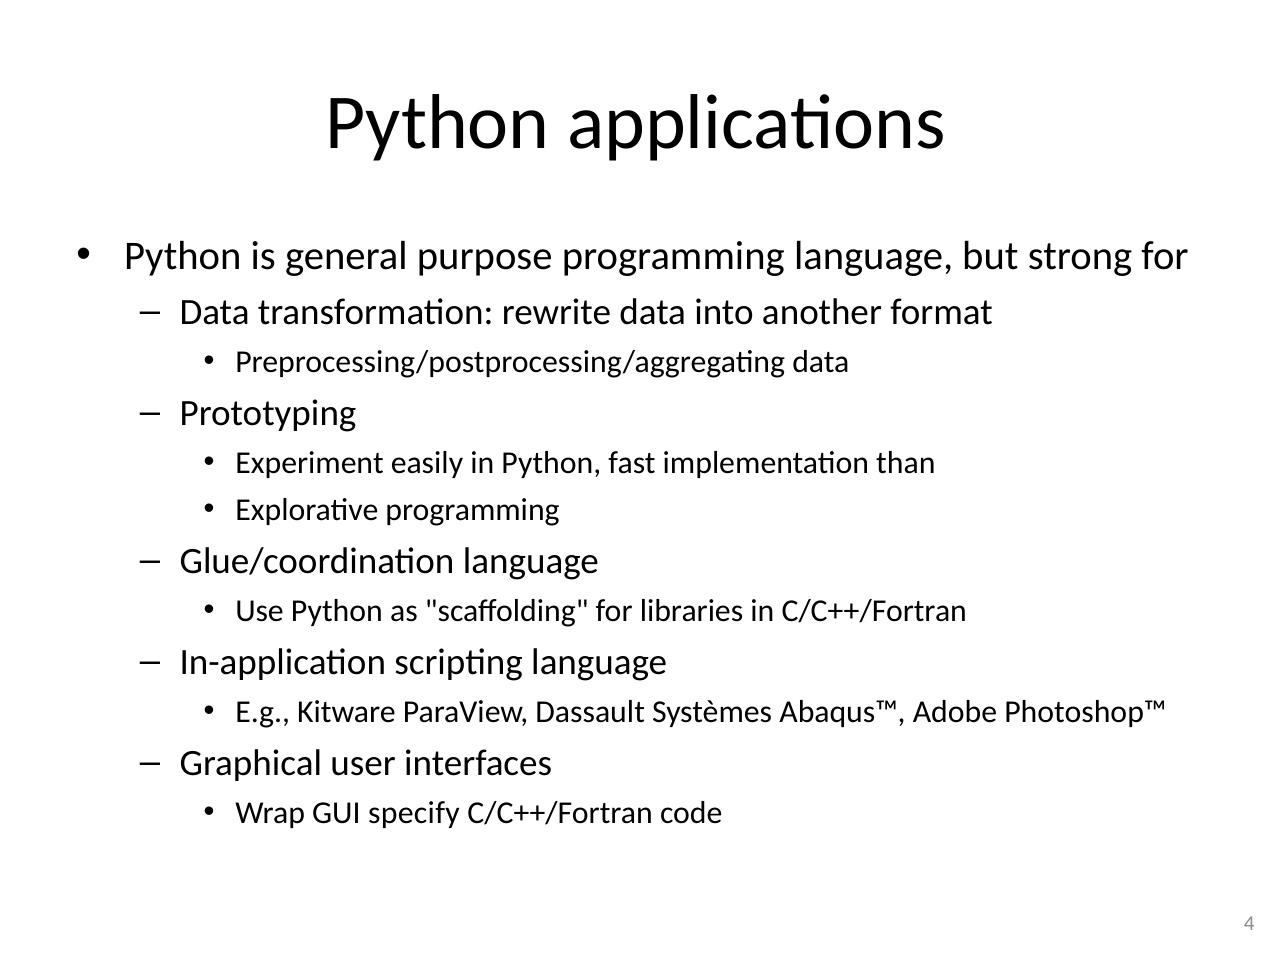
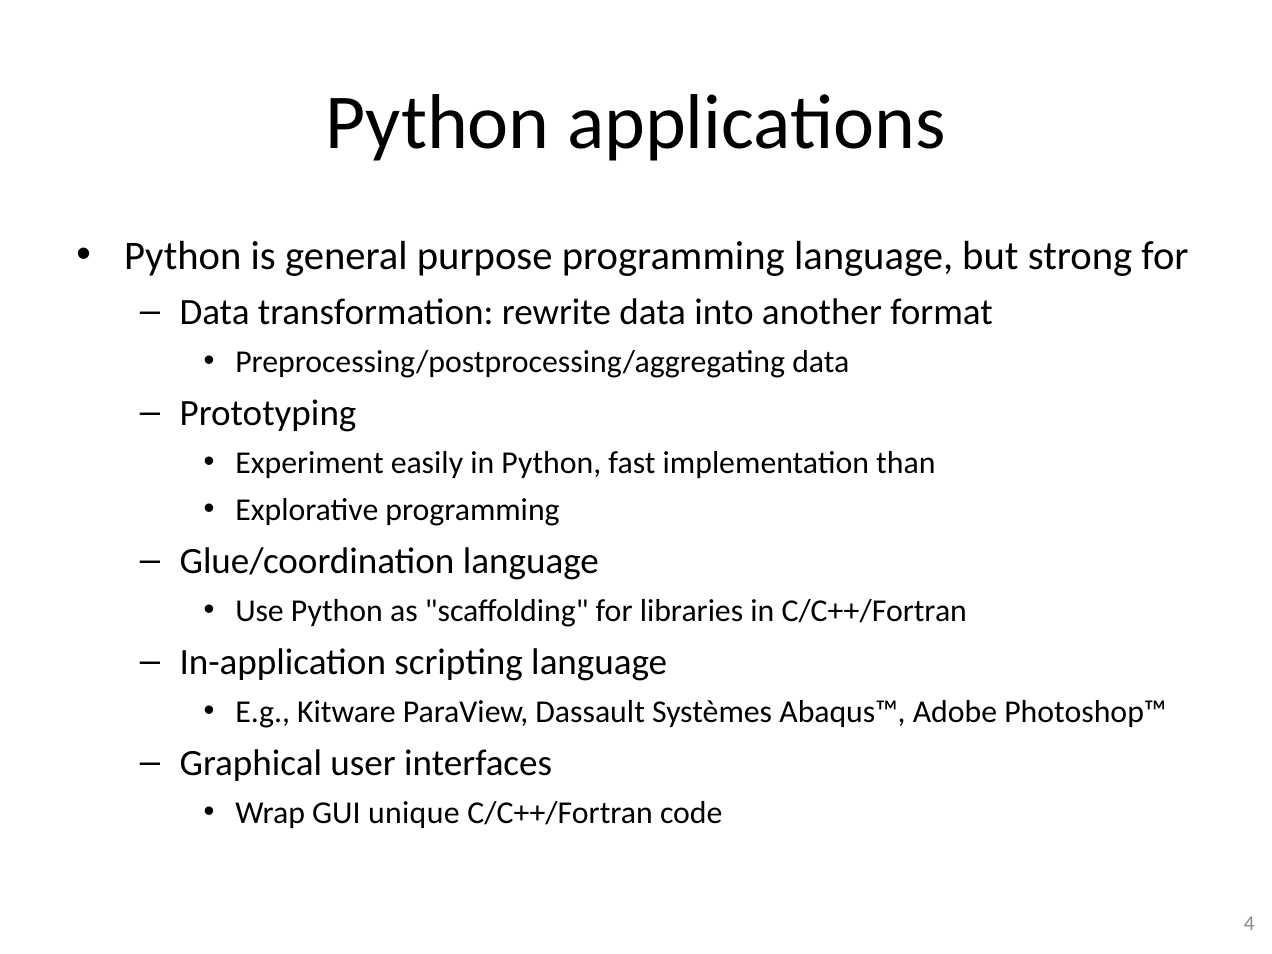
specify: specify -> unique (414, 813)
